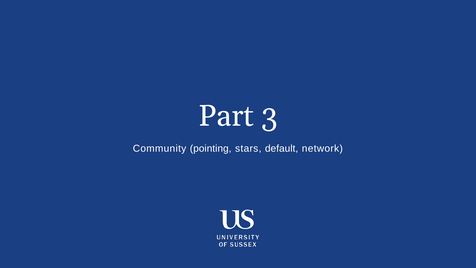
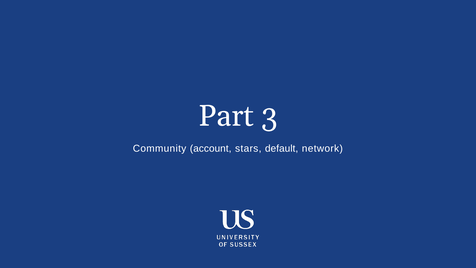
pointing: pointing -> account (211, 149)
